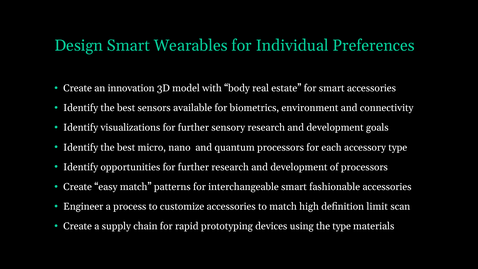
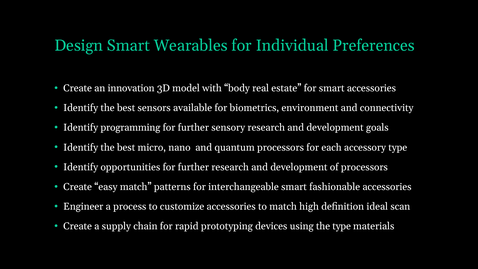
visualizations: visualizations -> programming (130, 128)
limit: limit -> ideal (377, 206)
